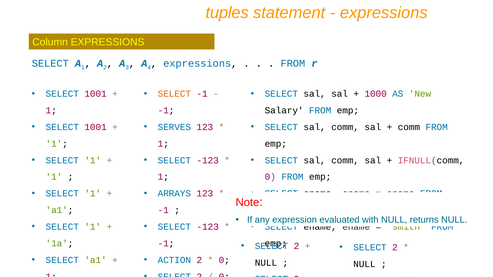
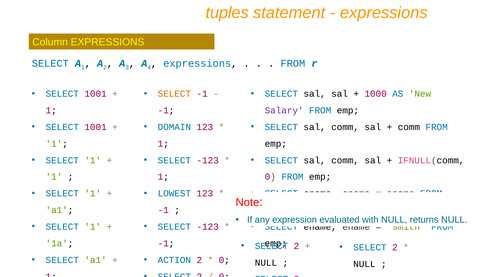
Salary colour: black -> purple (284, 111)
SERVES: SERVES -> DOMAIN (174, 127)
ARRAYS: ARRAYS -> LOWEST (174, 194)
